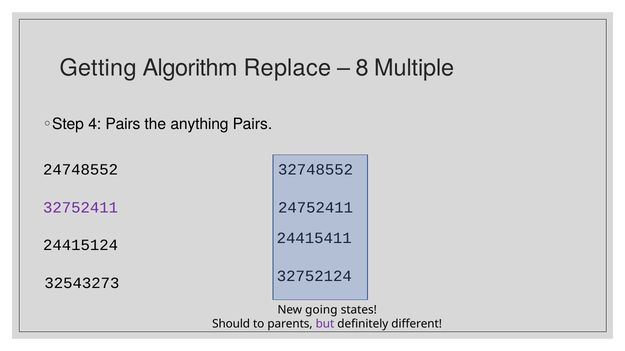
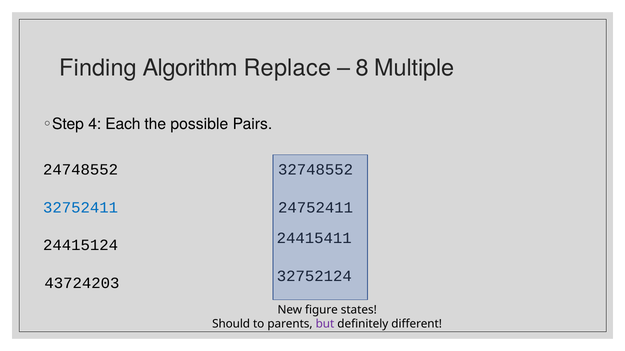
Getting: Getting -> Finding (98, 68)
4 Pairs: Pairs -> Each (123, 124)
anything: anything -> possible (199, 124)
32752411 colour: purple -> blue (81, 208)
32543273: 32543273 -> 43724203 (82, 284)
going: going -> figure (321, 310)
